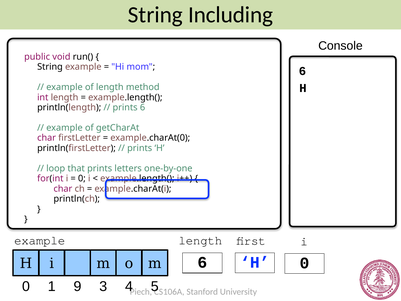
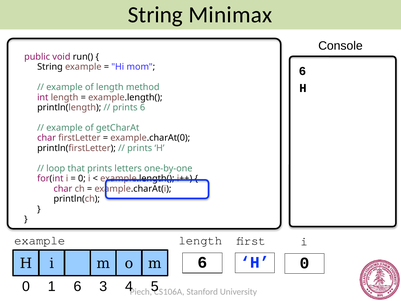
Including: Including -> Minimax (230, 15)
1 9: 9 -> 6 (77, 286)
